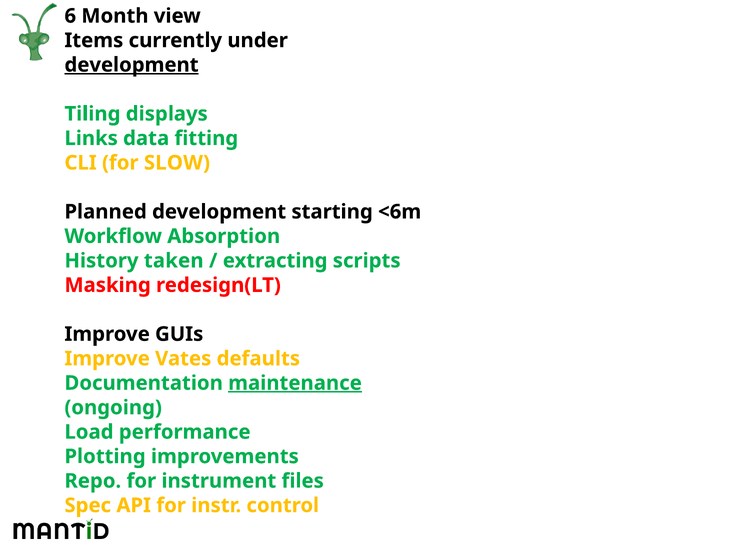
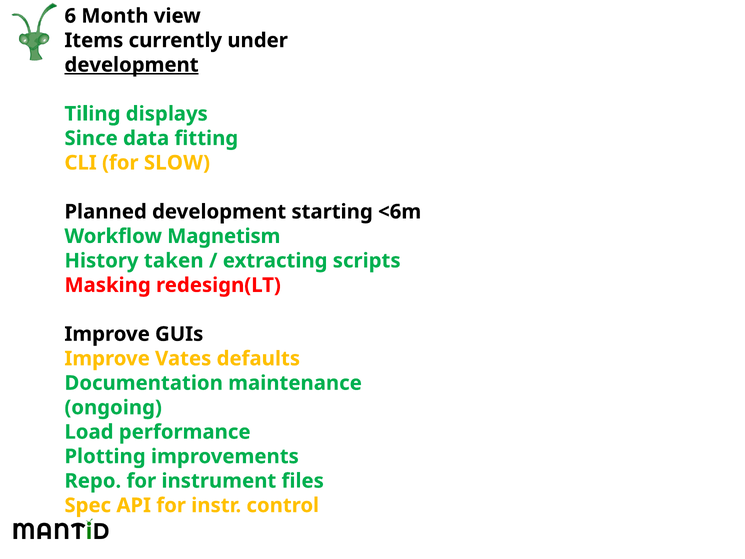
Links: Links -> Since (91, 138)
Absorption: Absorption -> Magnetism (224, 236)
maintenance underline: present -> none (295, 383)
